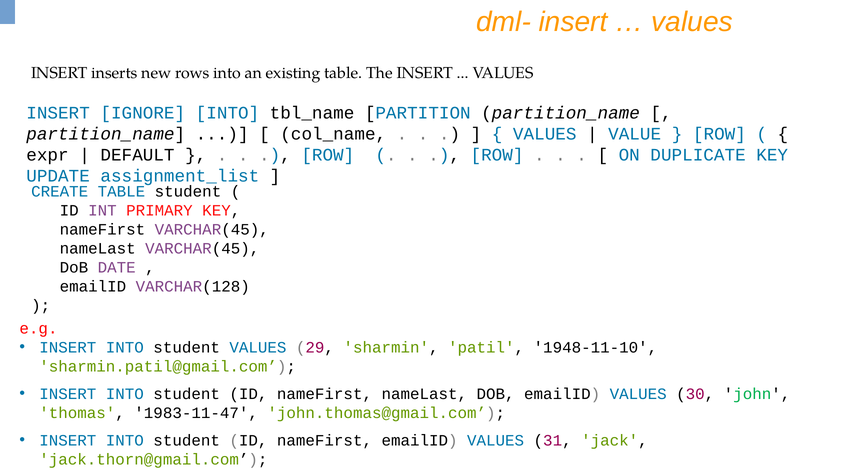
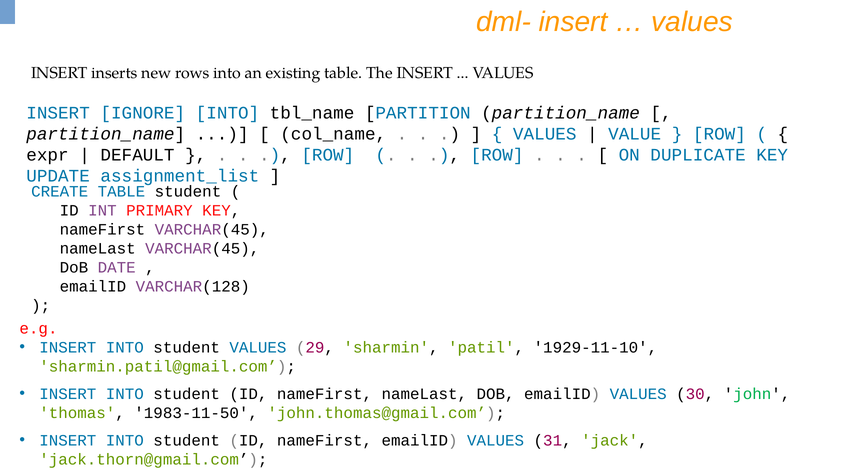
1948-11-10: 1948-11-10 -> 1929-11-10 (595, 348)
1983-11-47: 1983-11-47 -> 1983-11-50 (196, 413)
